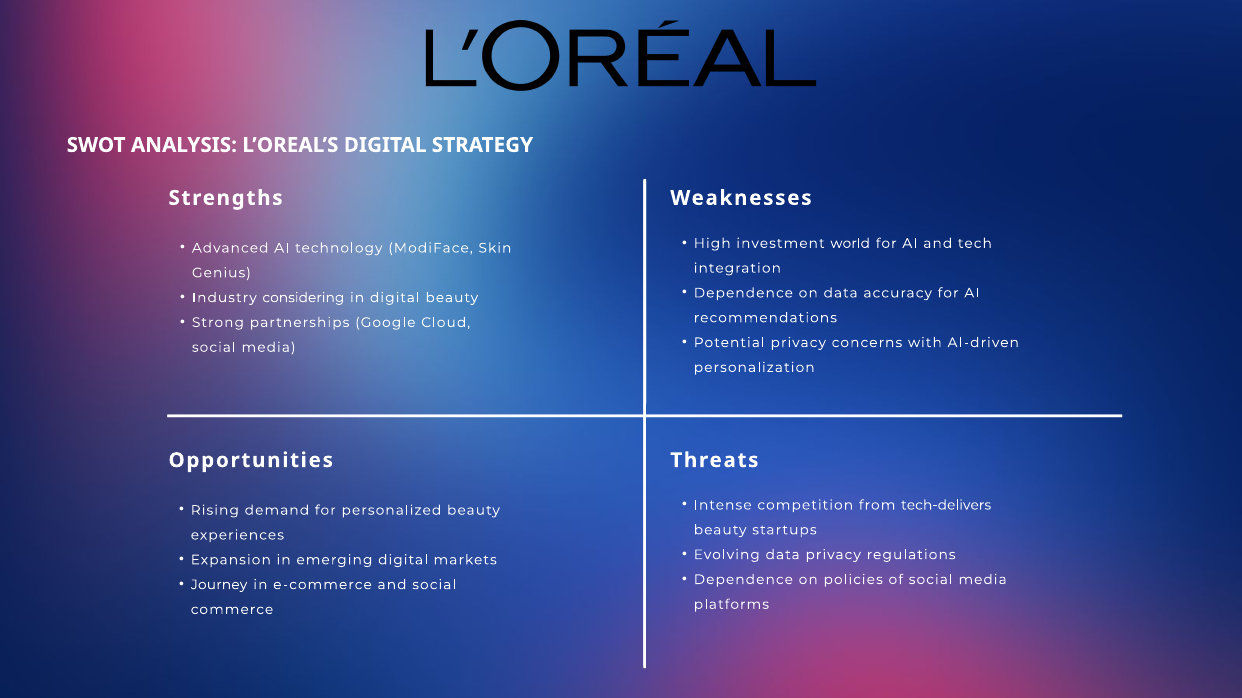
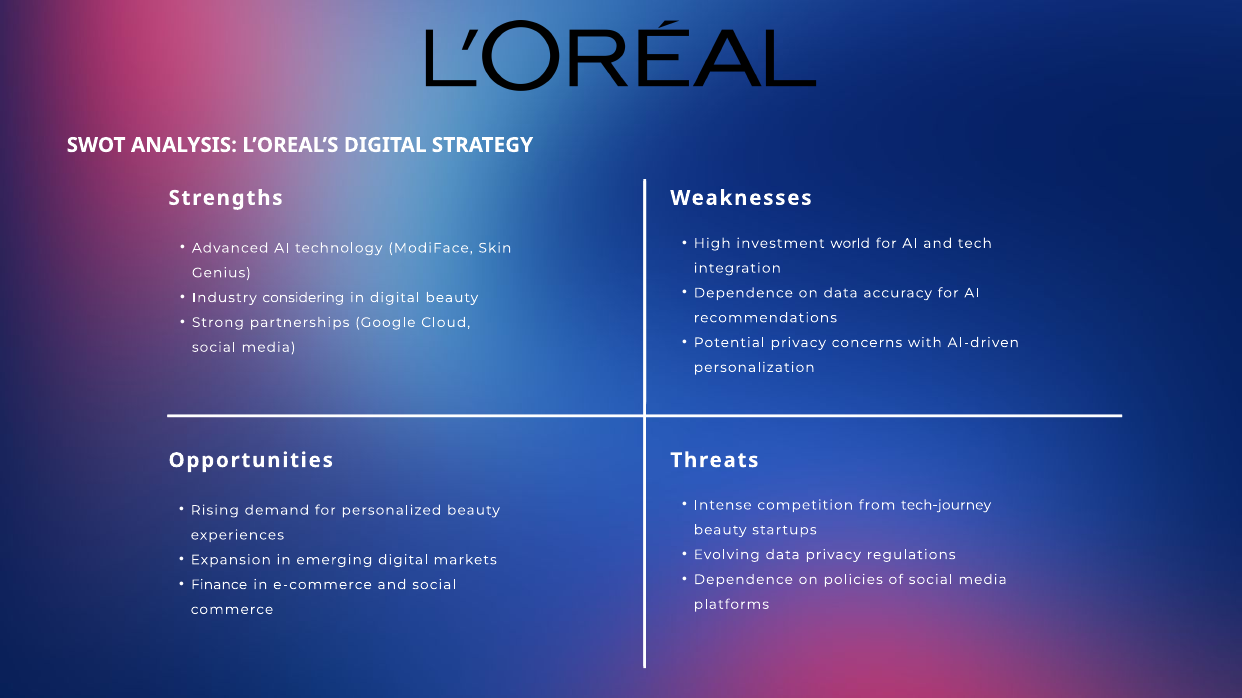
tech-delivers: tech-delivers -> tech-journey (946, 505)
Journey: Journey -> Finance (219, 585)
